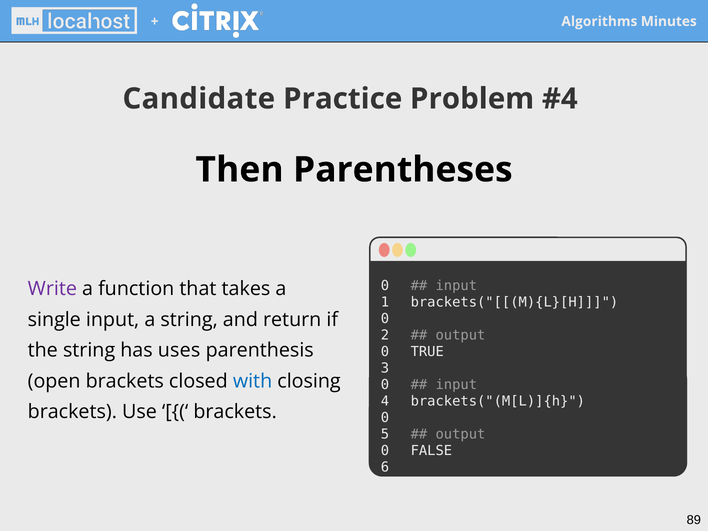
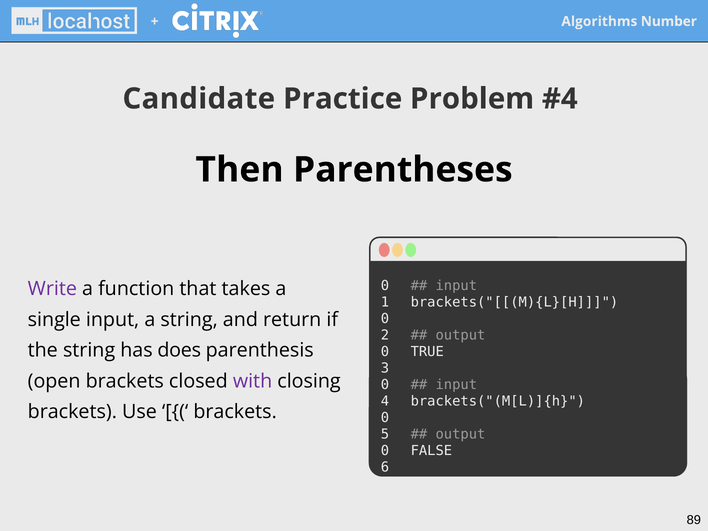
Minutes: Minutes -> Number (669, 21)
uses: uses -> does (179, 350)
with colour: blue -> purple (253, 381)
